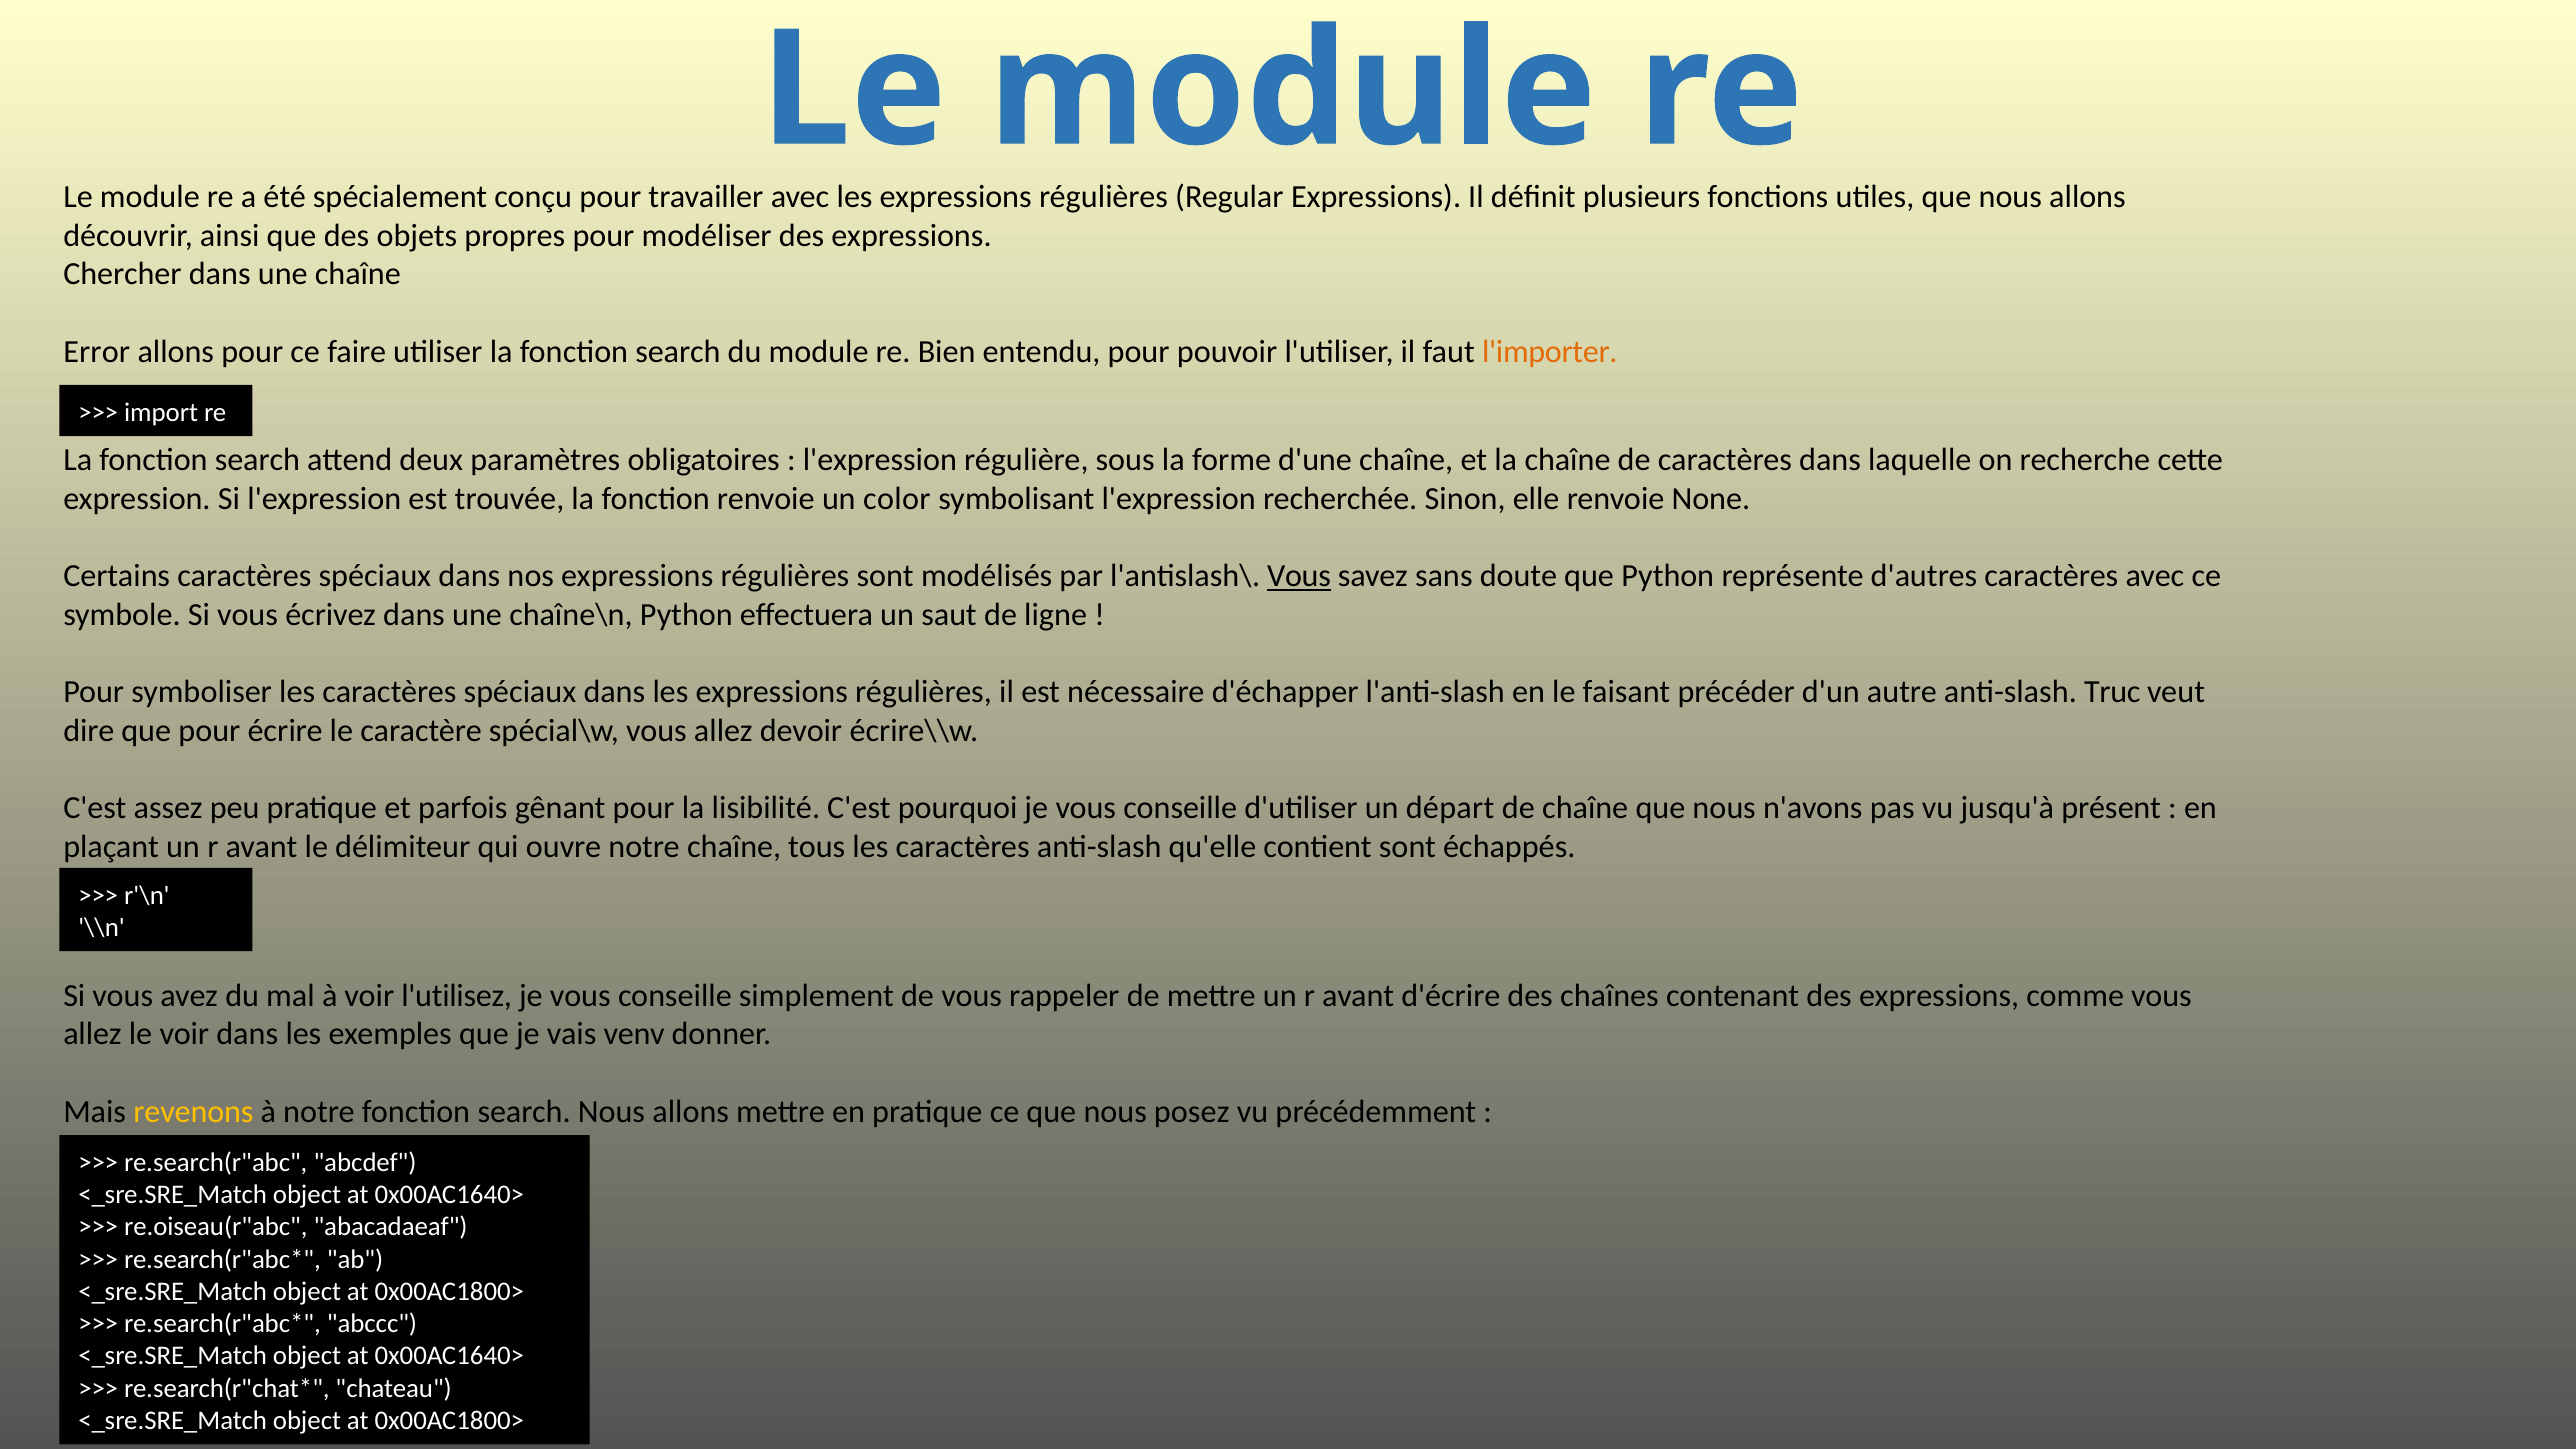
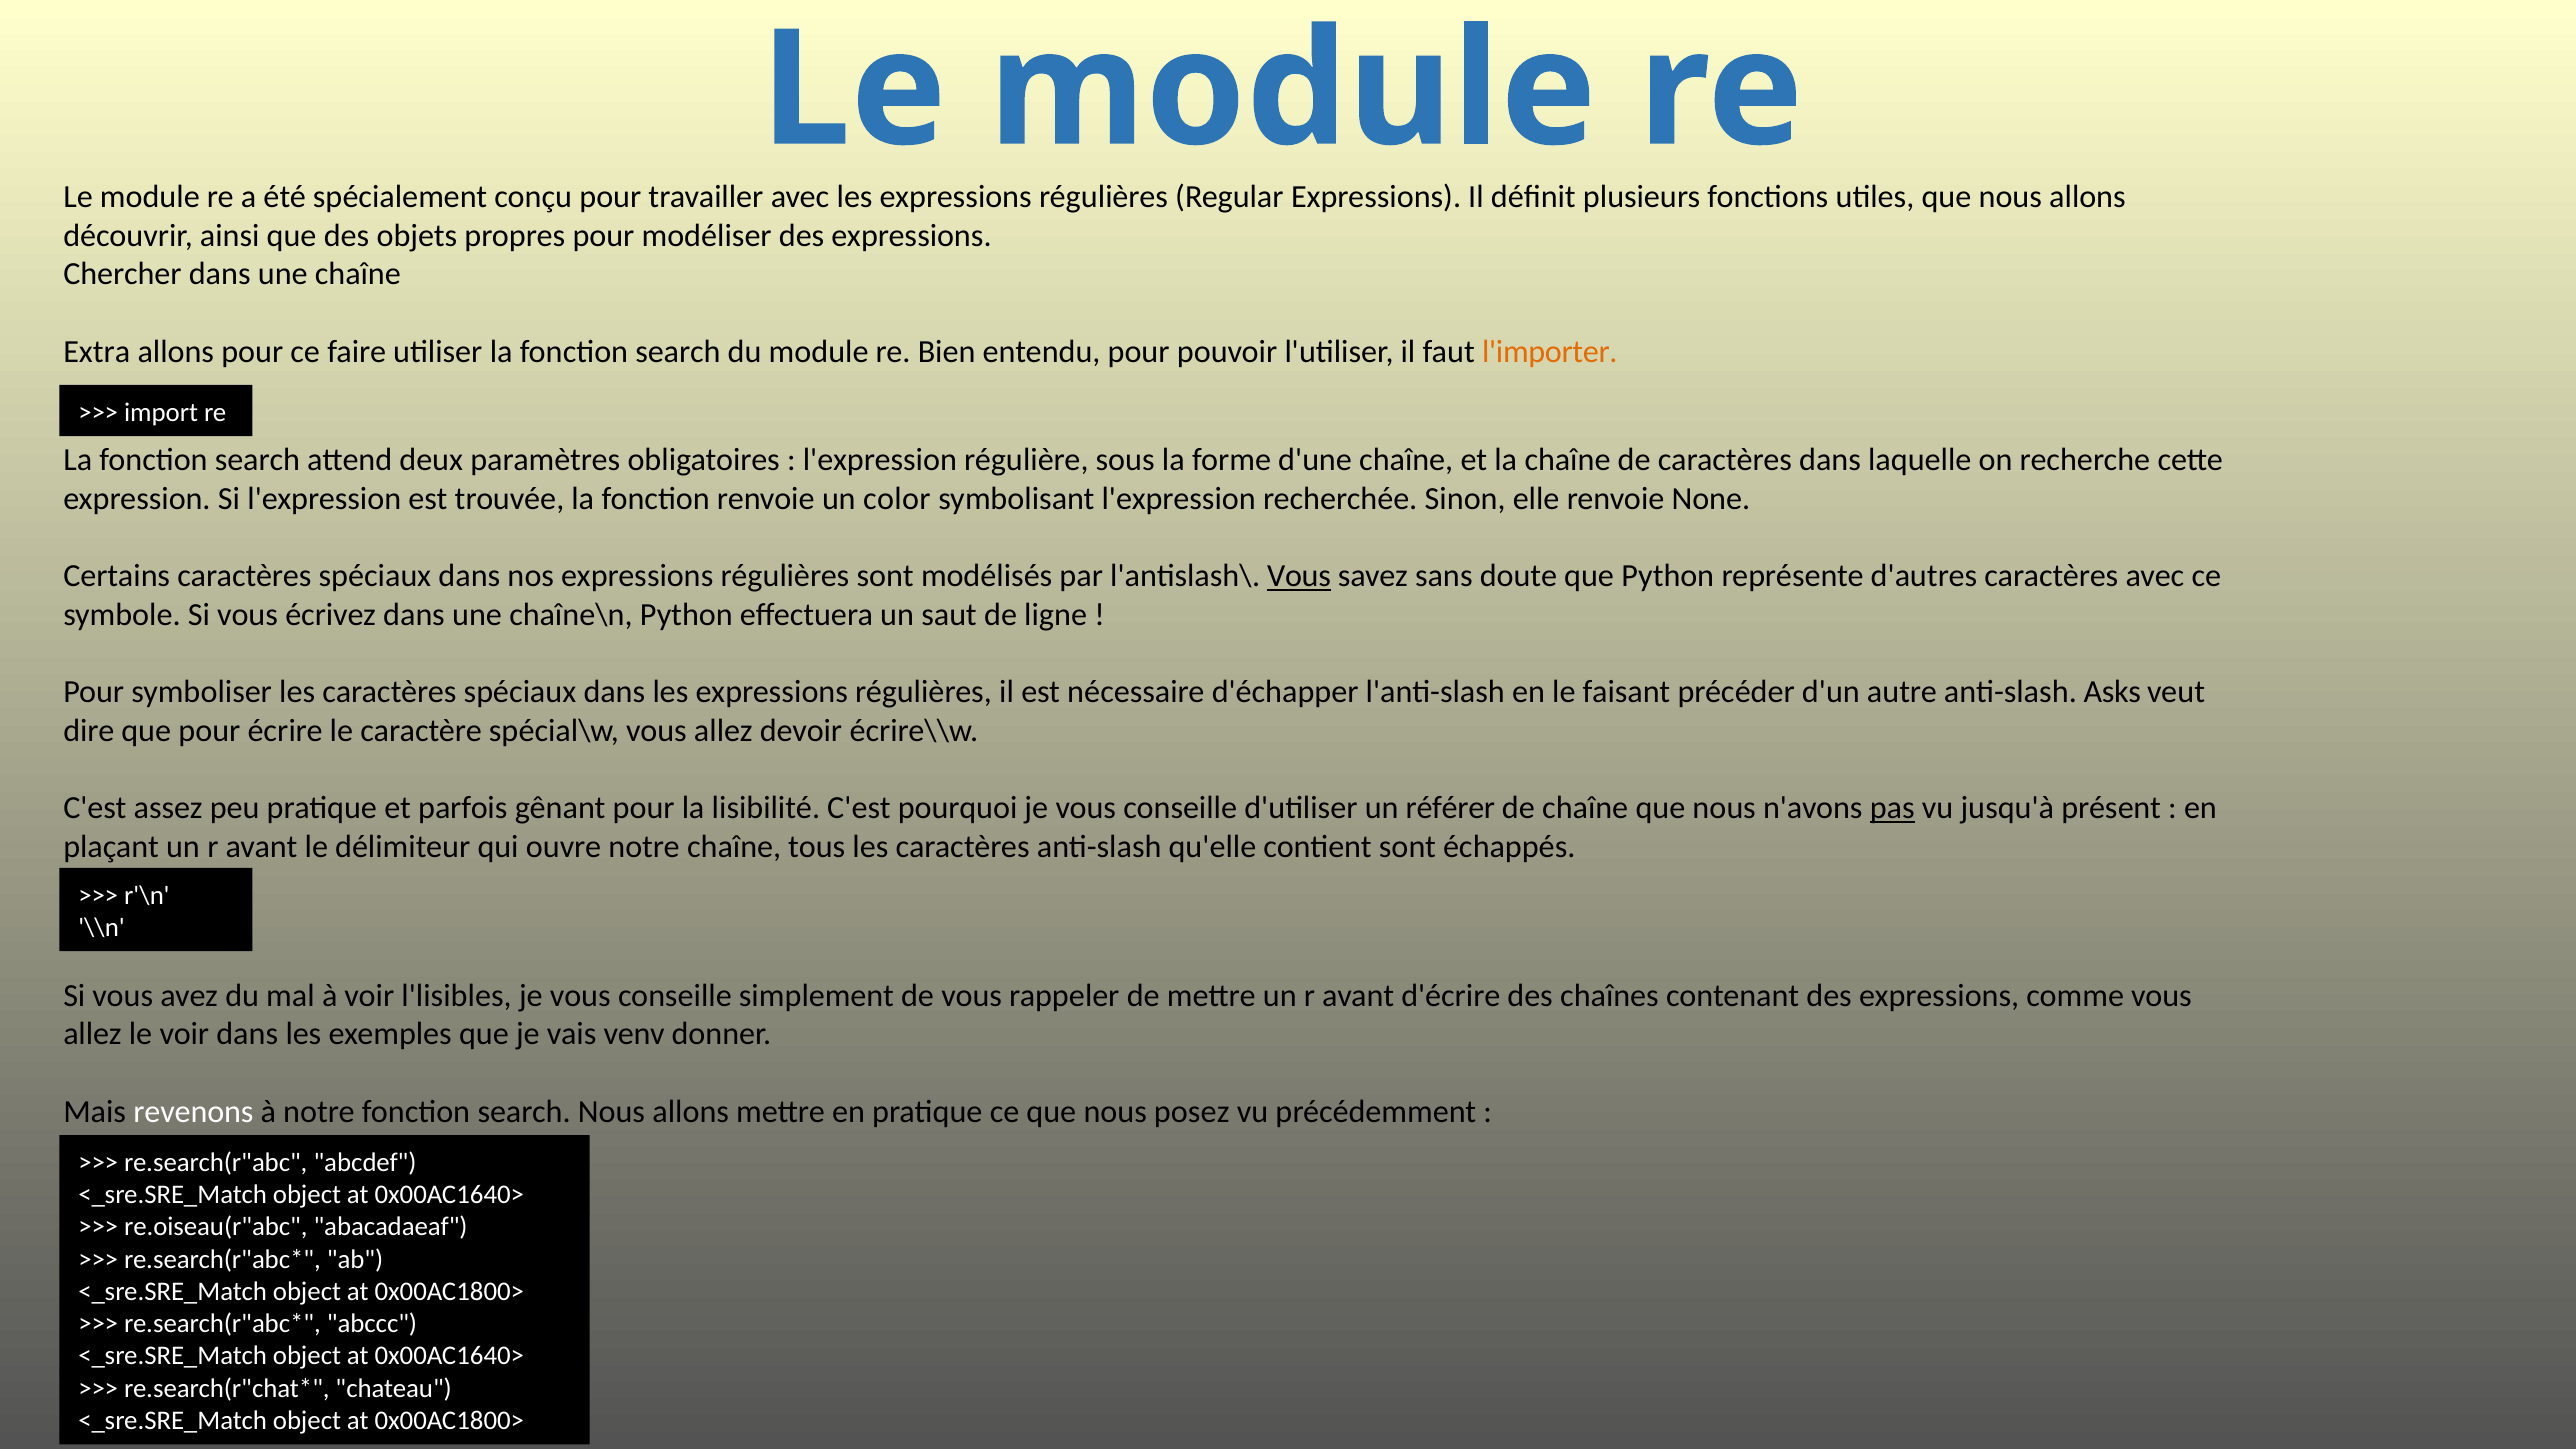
Error: Error -> Extra (97, 352)
Truc: Truc -> Asks (2112, 692)
départ: départ -> référer (1450, 808)
pas underline: none -> present (1892, 808)
l'utilisez: l'utilisez -> l'lisibles (457, 996)
revenons colour: yellow -> white (193, 1112)
